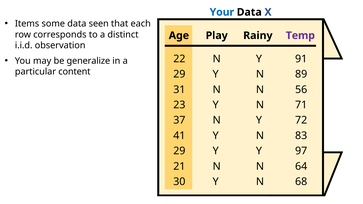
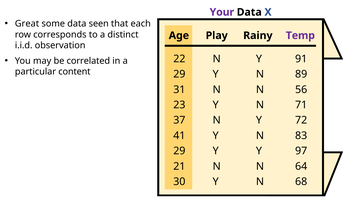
Your colour: blue -> purple (222, 12)
Items: Items -> Great (27, 24)
generalize: generalize -> correlated (88, 61)
